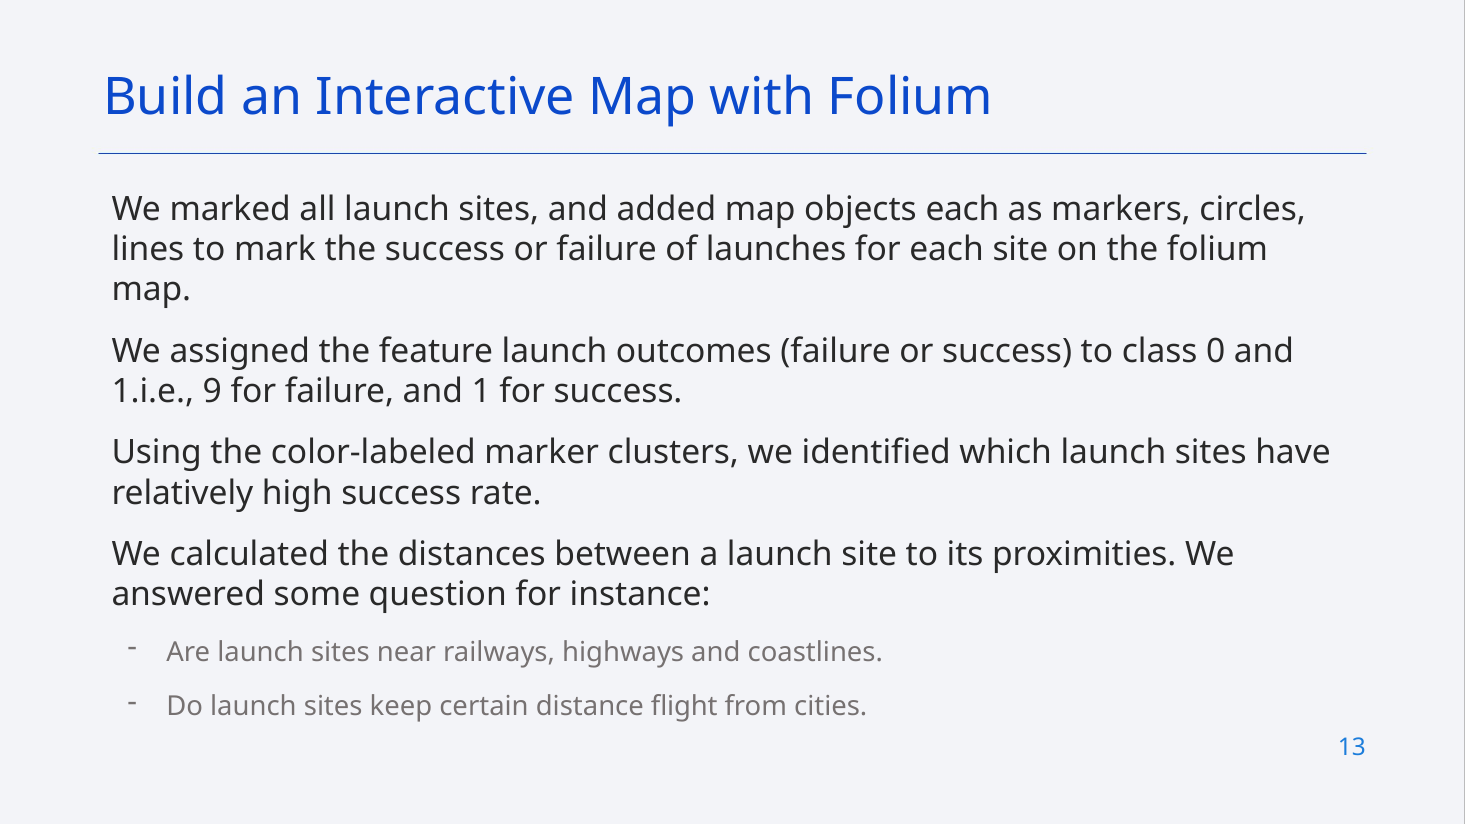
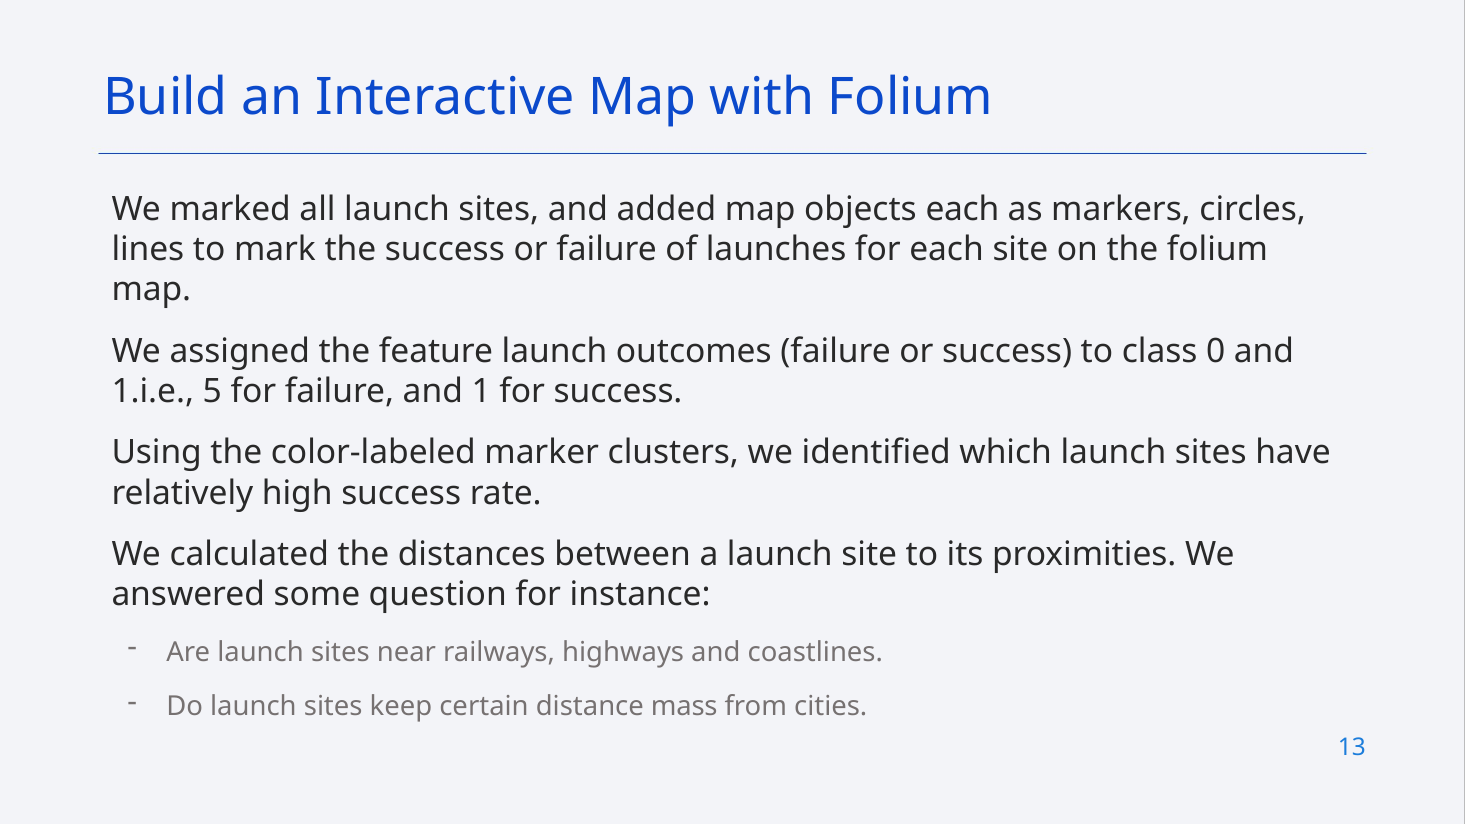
9: 9 -> 5 (212, 391)
flight: flight -> mass (684, 707)
